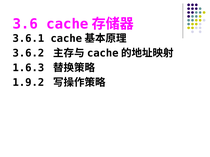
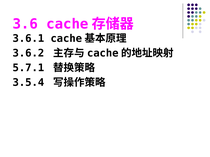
1.6.3: 1.6.3 -> 5.7.1 (28, 68)
1.9.2: 1.9.2 -> 3.5.4 (28, 83)
